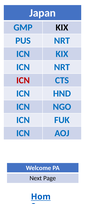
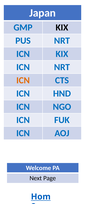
ICN colour: red -> orange (23, 80)
